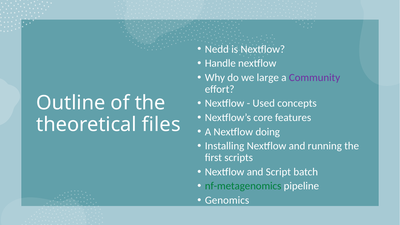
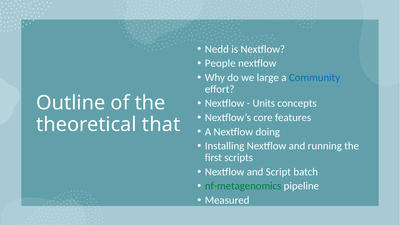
Handle: Handle -> People (220, 63)
Community colour: purple -> blue (315, 78)
Used: Used -> Units (264, 103)
files: files -> that (161, 125)
Genomics: Genomics -> Measured (227, 200)
